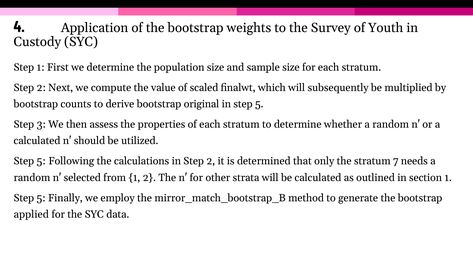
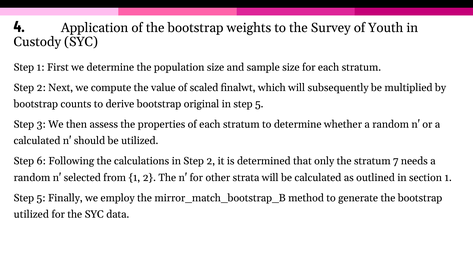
5: 5 -> 6 (41, 161)
applied: applied -> utilized (31, 214)
